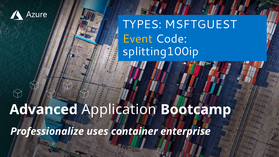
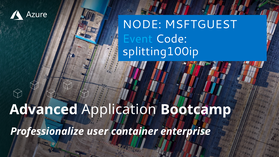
TYPES: TYPES -> NODE (142, 24)
Event colour: yellow -> light blue (138, 39)
uses: uses -> user (97, 131)
